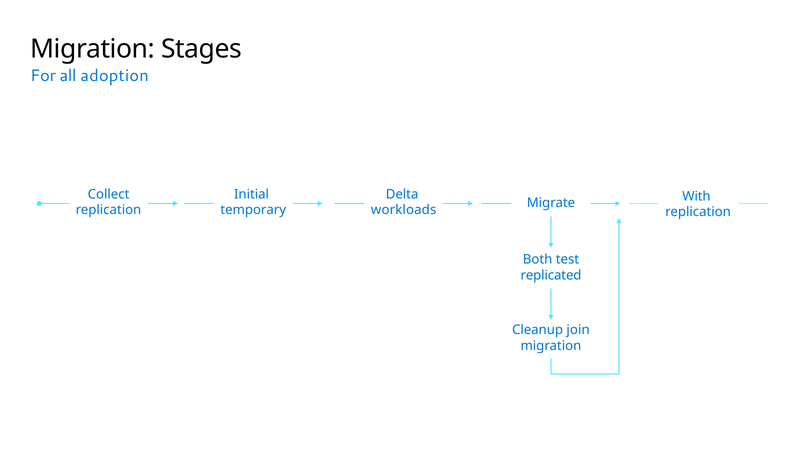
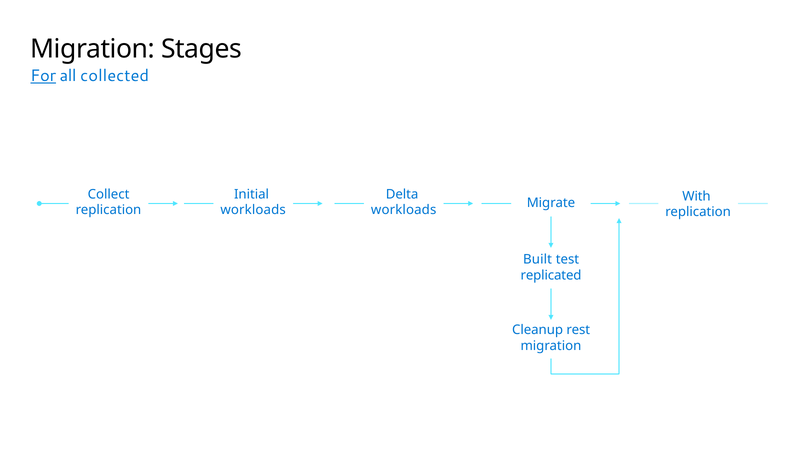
For underline: none -> present (43, 76)
adoption: adoption -> collected (115, 76)
temporary: temporary -> workloads (253, 210)
Both: Both -> Built (538, 260)
join: join -> rest (578, 330)
